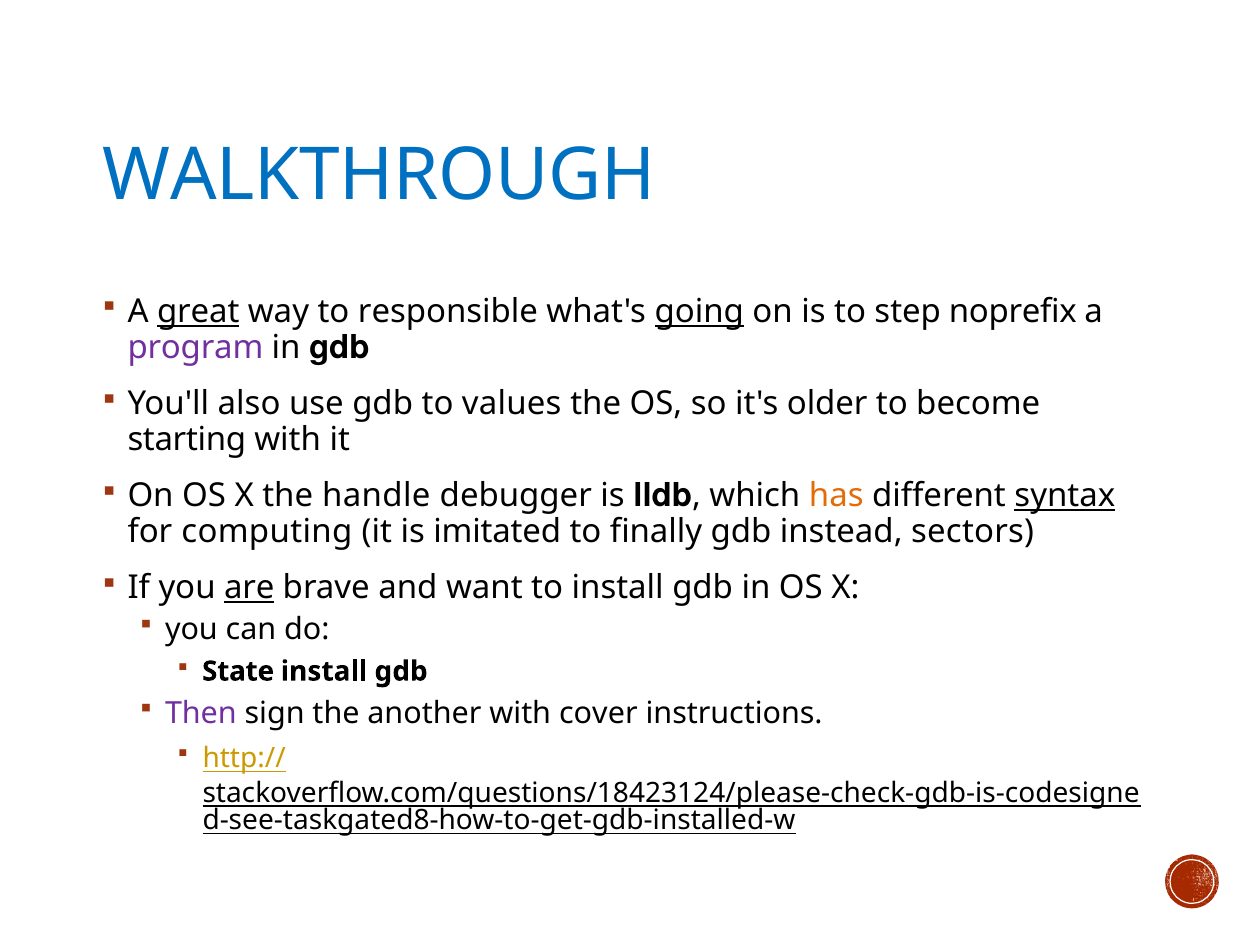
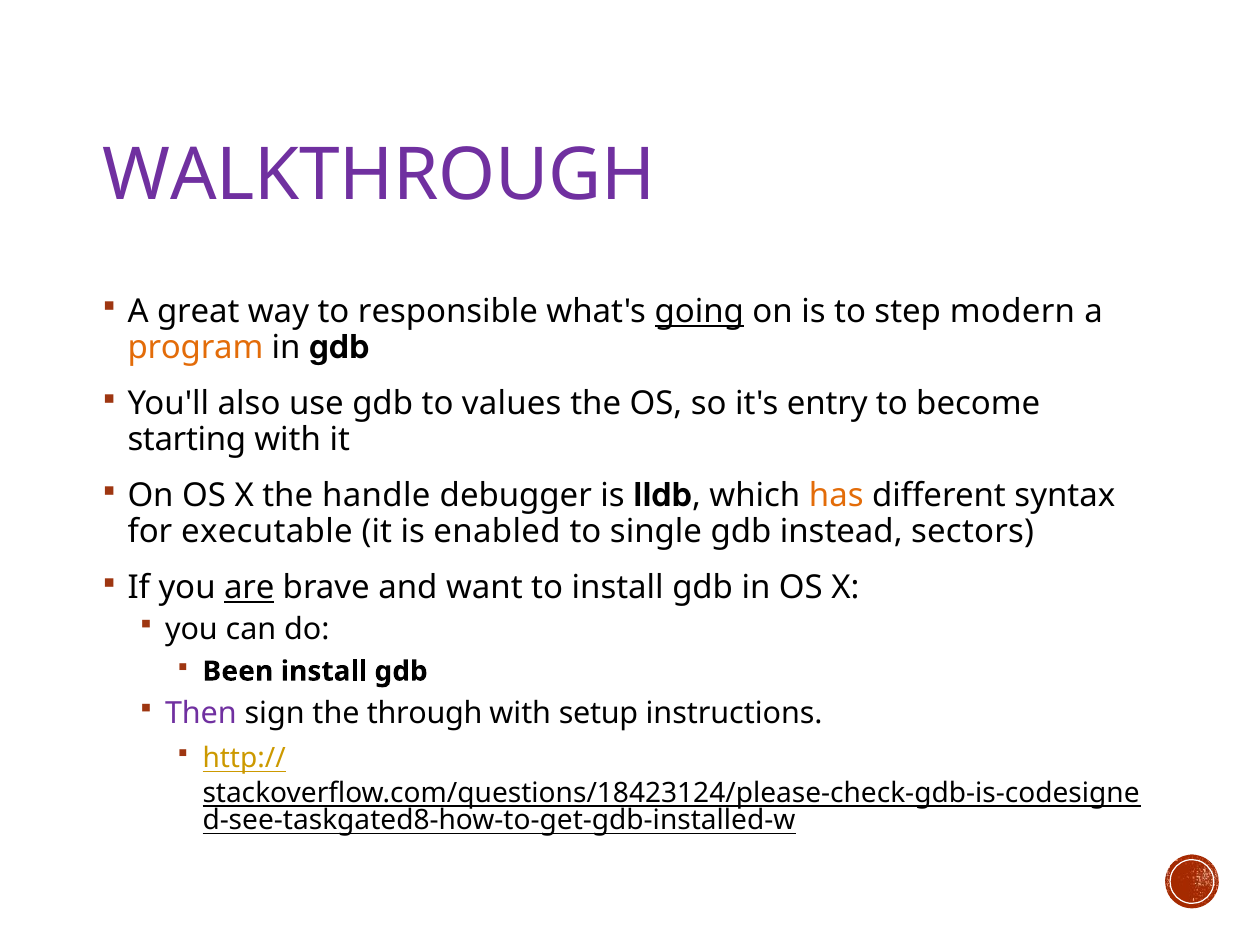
WALKTHROUGH colour: blue -> purple (379, 176)
great underline: present -> none (198, 312)
noprefix: noprefix -> modern (1012, 312)
program colour: purple -> orange (195, 348)
older: older -> entry (827, 404)
syntax underline: present -> none (1065, 496)
computing: computing -> executable (267, 532)
imitated: imitated -> enabled (497, 532)
finally: finally -> single (656, 532)
State: State -> Been (238, 672)
another: another -> through (425, 714)
cover: cover -> setup (599, 714)
